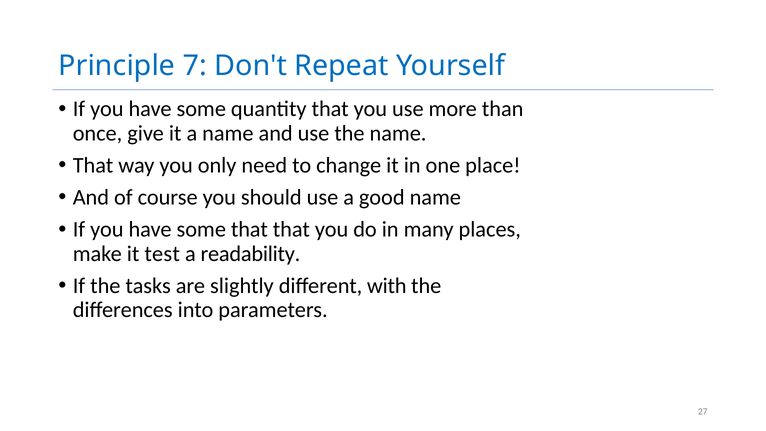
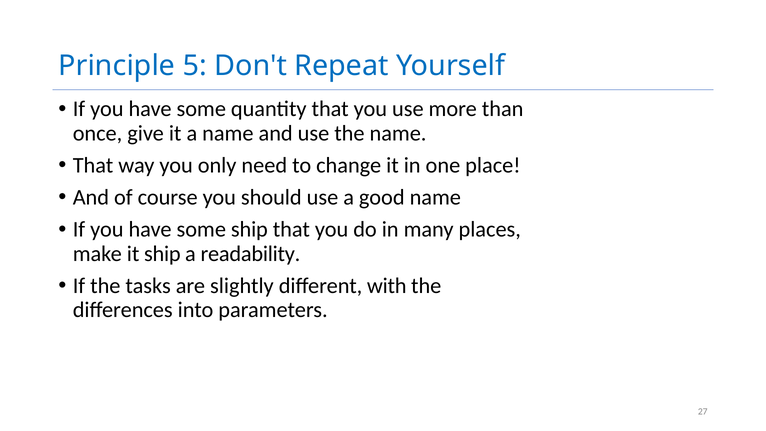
7: 7 -> 5 (195, 66)
some that: that -> ship (249, 230)
it test: test -> ship (162, 254)
